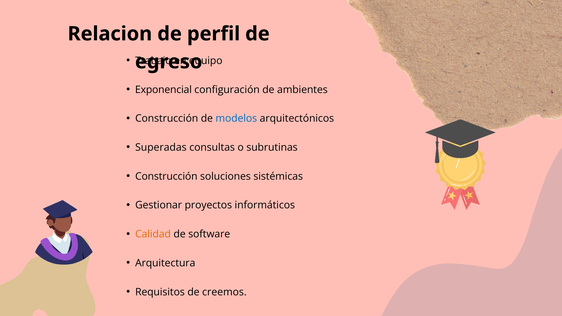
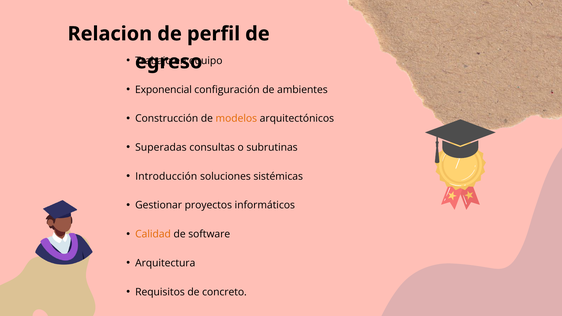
modelos colour: blue -> orange (236, 119)
Construcción: Construcción -> Introducción (166, 176)
creemos: creemos -> concreto (224, 292)
